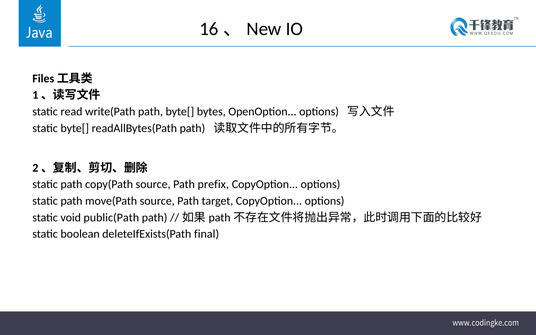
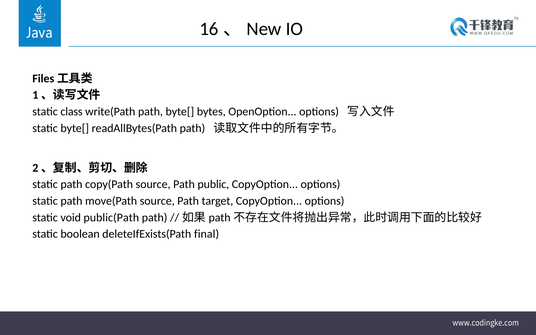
read: read -> class (72, 112)
prefix: prefix -> public (213, 184)
